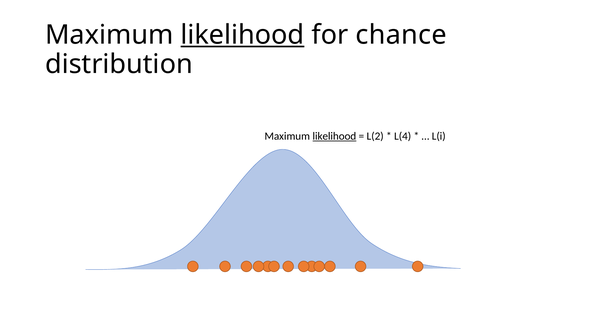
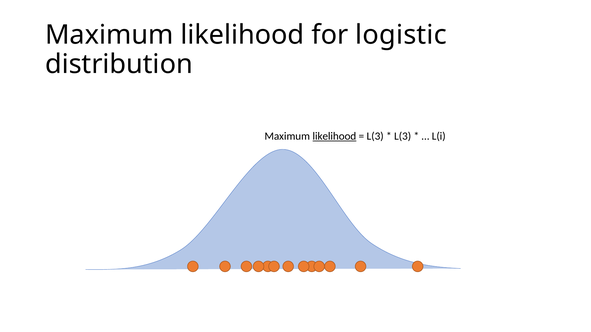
likelihood underline: present -> none (242, 35)
chance: chance -> logistic (401, 35)
L(2: L(2 -> L(3 (375, 136)
L(4: L(4 -> L(3 (403, 136)
